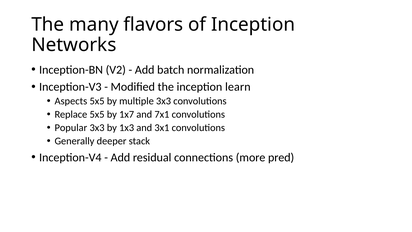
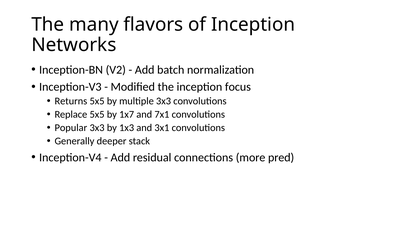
learn: learn -> focus (238, 87)
Aspects: Aspects -> Returns (71, 101)
